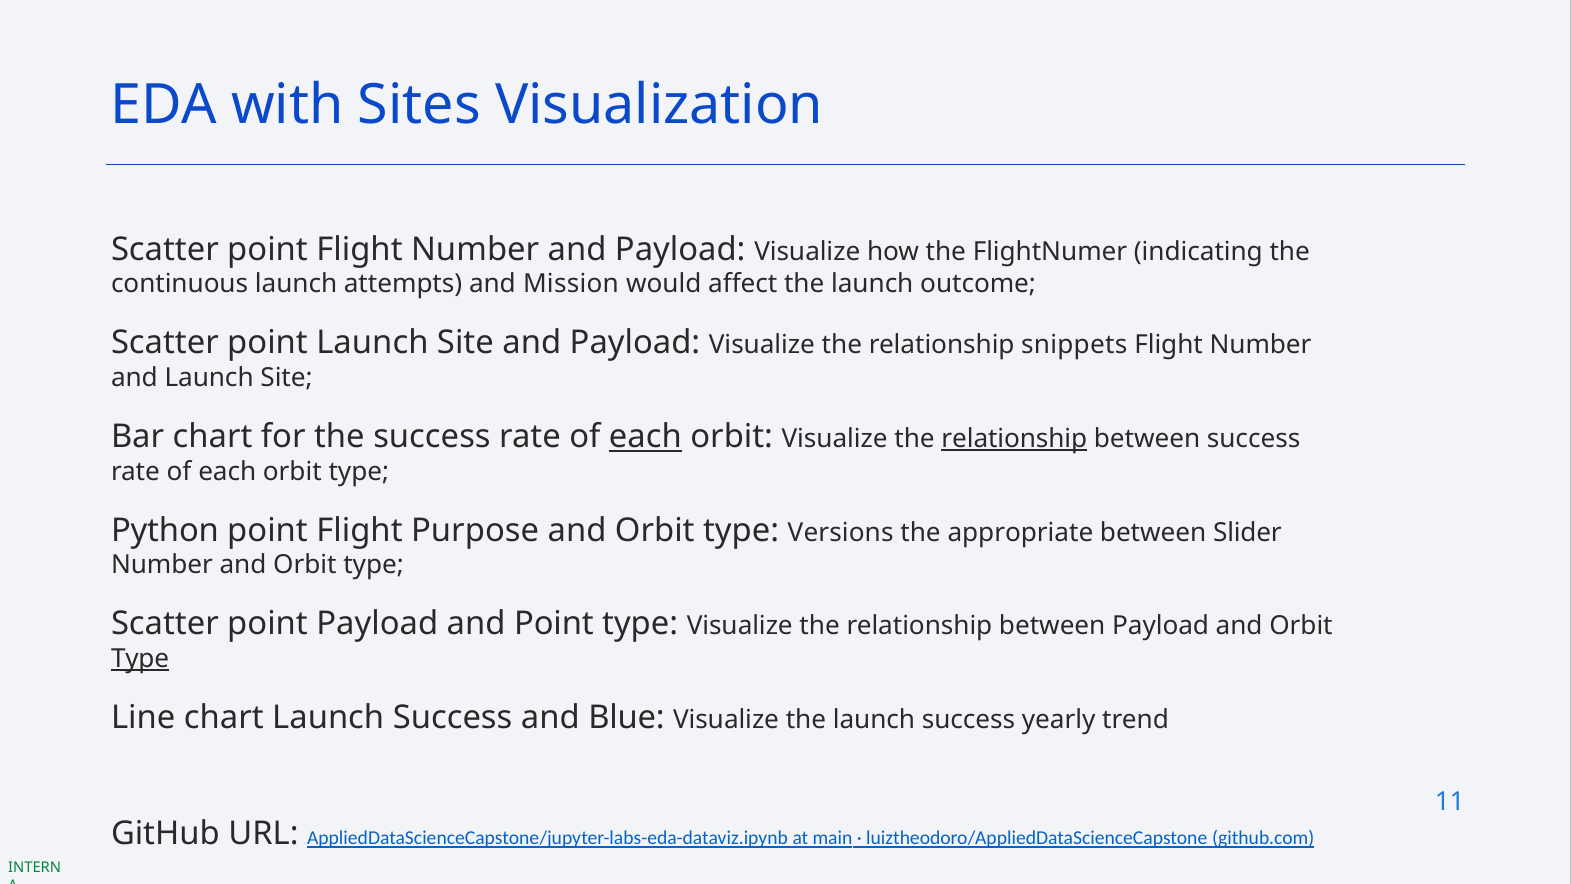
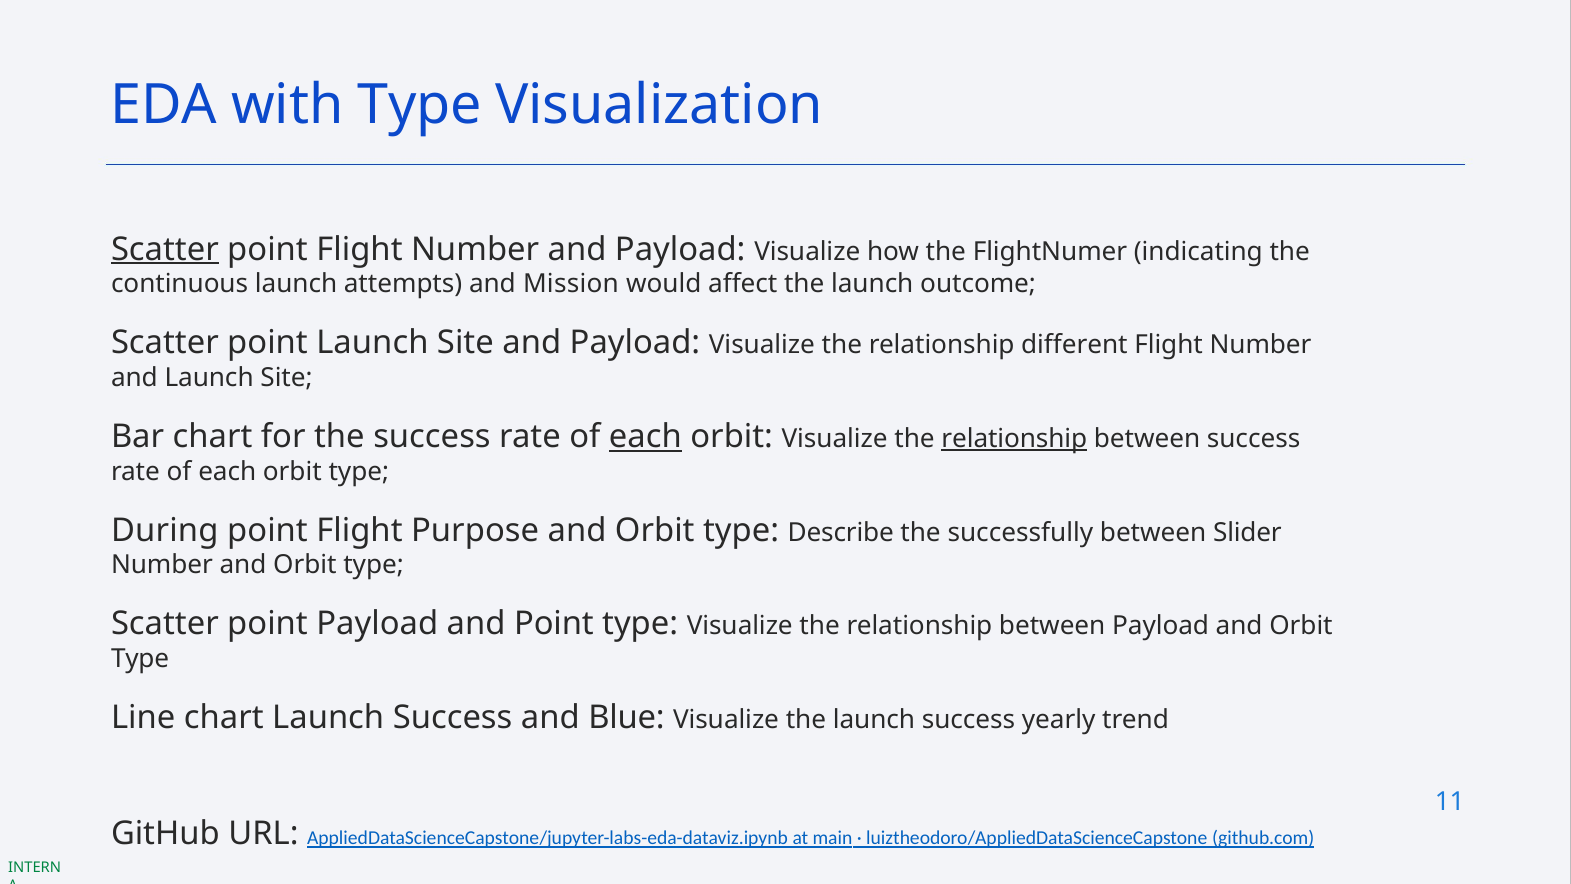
with Sites: Sites -> Type (420, 105)
Scatter underline: none -> present (165, 249)
snippets: snippets -> different (1074, 345)
Python: Python -> During (165, 530)
Versions: Versions -> Describe (841, 532)
appropriate: appropriate -> successfully (1020, 532)
Type underline: present -> none (140, 659)
